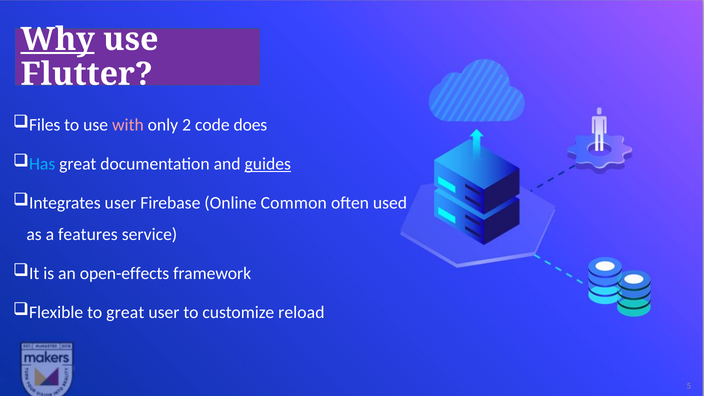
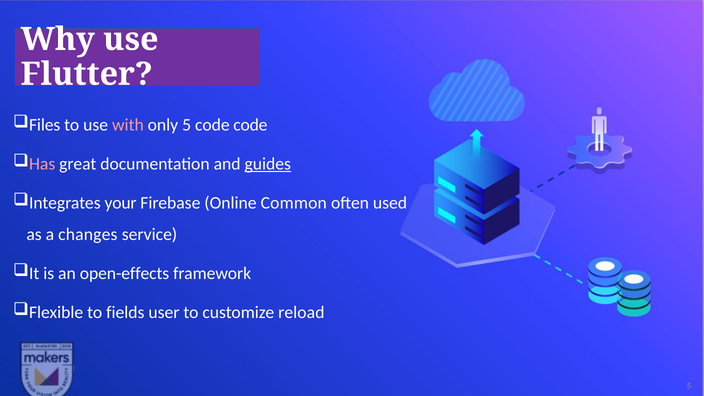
Why underline: present -> none (58, 39)
only 2: 2 -> 5 (187, 125)
code does: does -> code (250, 125)
Has colour: light blue -> pink (42, 164)
Integrates user: user -> your (121, 203)
features: features -> changes (88, 235)
to great: great -> fields (125, 313)
